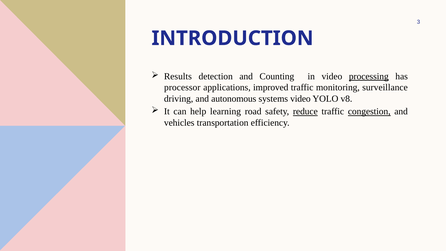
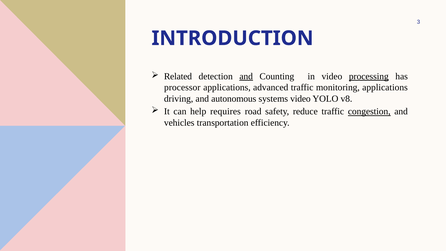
Results: Results -> Related (178, 76)
and underline: none -> present (246, 76)
improved: improved -> advanced (271, 88)
monitoring surveillance: surveillance -> applications (385, 88)
learning: learning -> requires (225, 112)
reduce underline: present -> none (305, 112)
